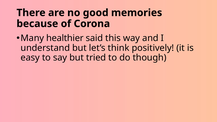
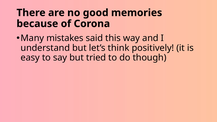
healthier: healthier -> mistakes (65, 38)
